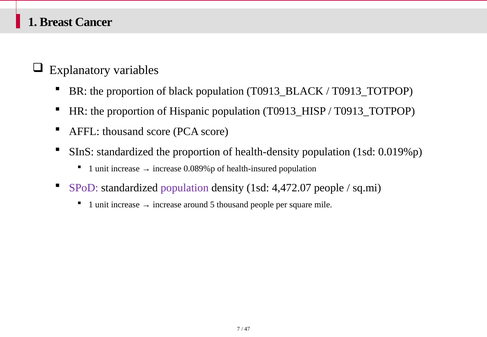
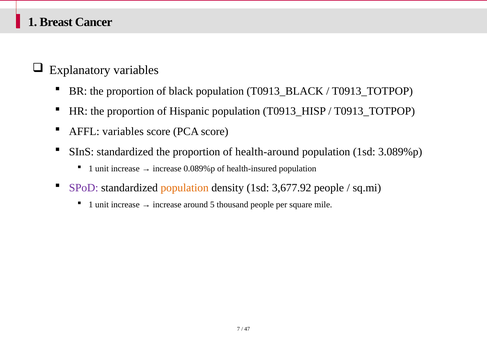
AFFL thousand: thousand -> variables (123, 132)
health-density: health-density -> health-around (267, 152)
0.019%p: 0.019%p -> 3.089%p (400, 152)
population colour: purple -> orange (185, 188)
4,472.07: 4,472.07 -> 3,677.92 (292, 188)
